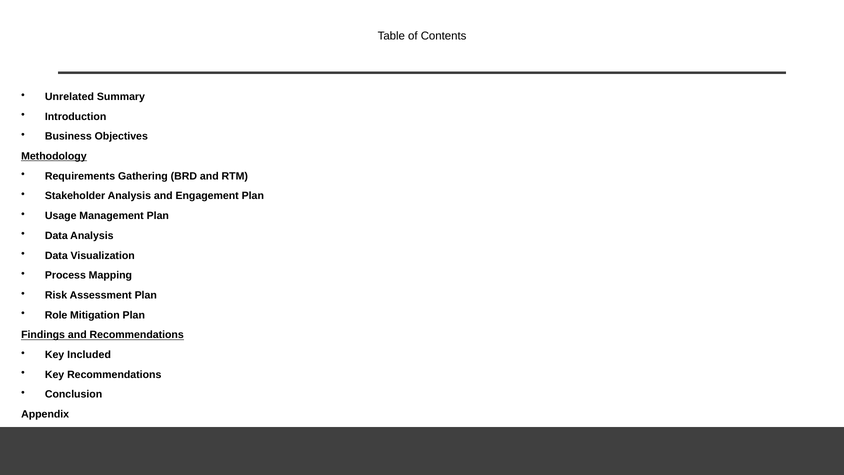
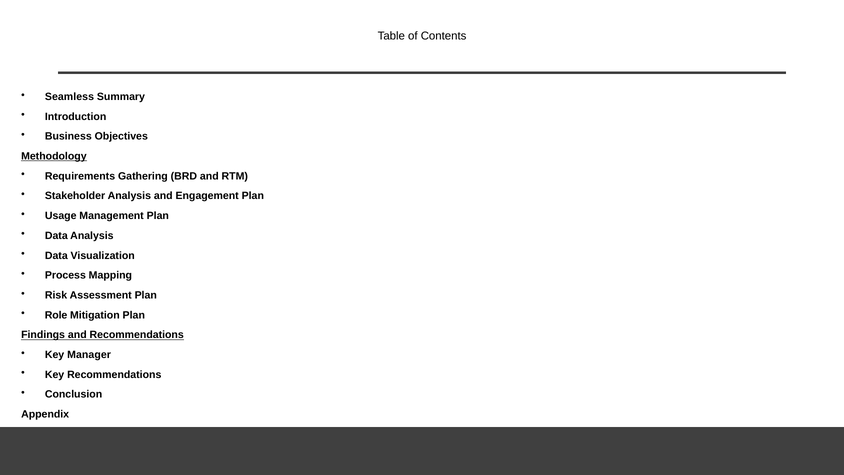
Unrelated: Unrelated -> Seamless (69, 97)
Included: Included -> Manager (89, 355)
